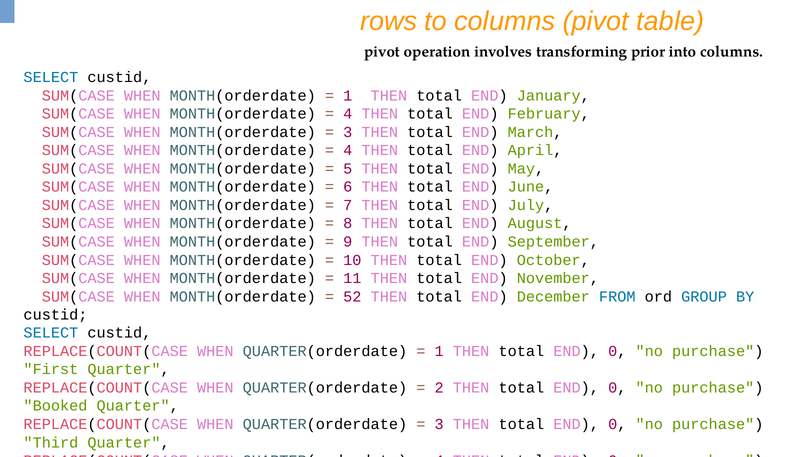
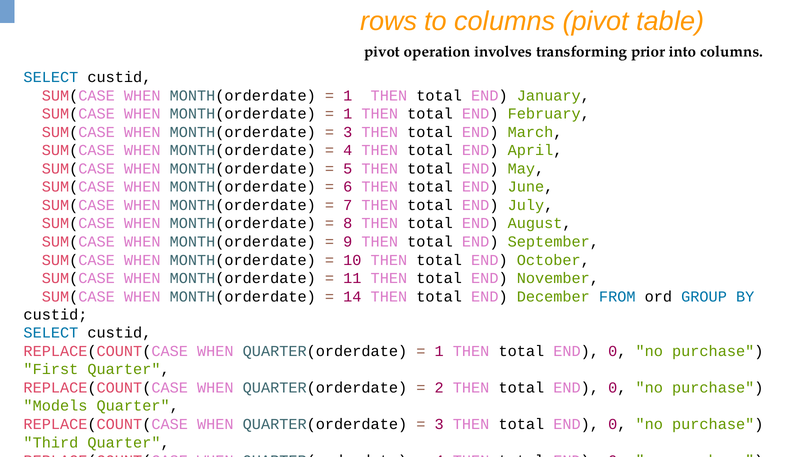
4: 4 -> 1 (348, 114)
52: 52 -> 14 (352, 296)
Booked: Booked -> Models (55, 406)
